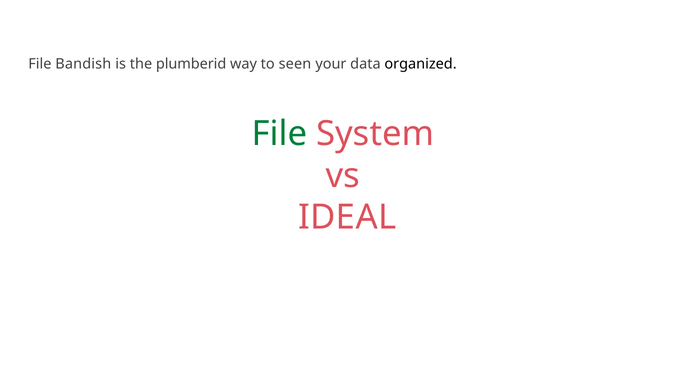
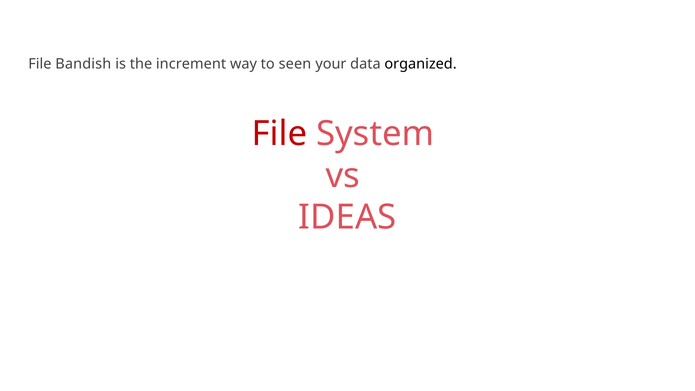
plumberid: plumberid -> increment (191, 64)
File colour: green -> red (279, 134)
IDEAL: IDEAL -> IDEAS (347, 217)
